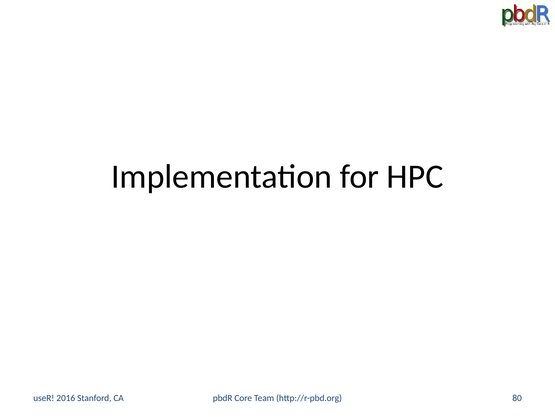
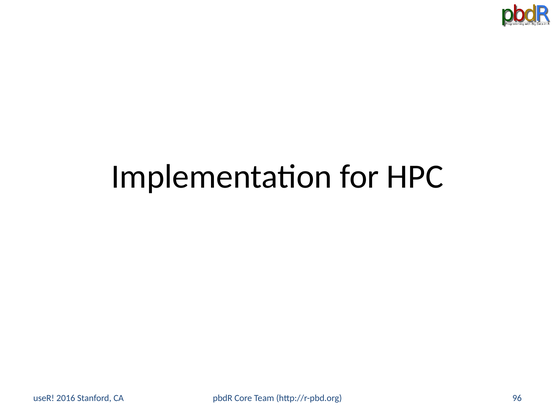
80: 80 -> 96 (517, 397)
